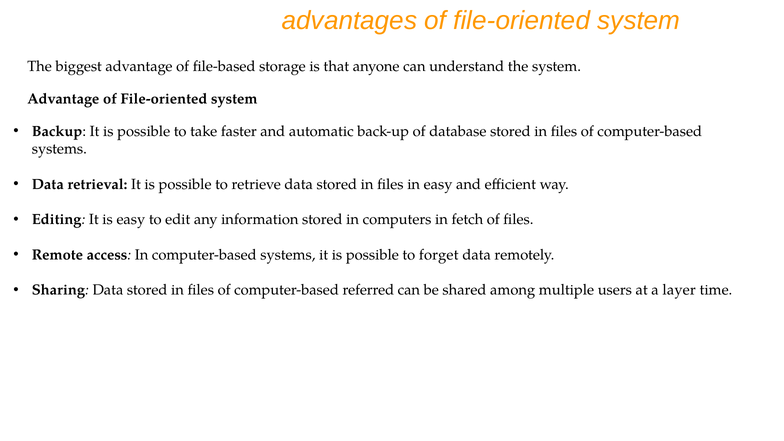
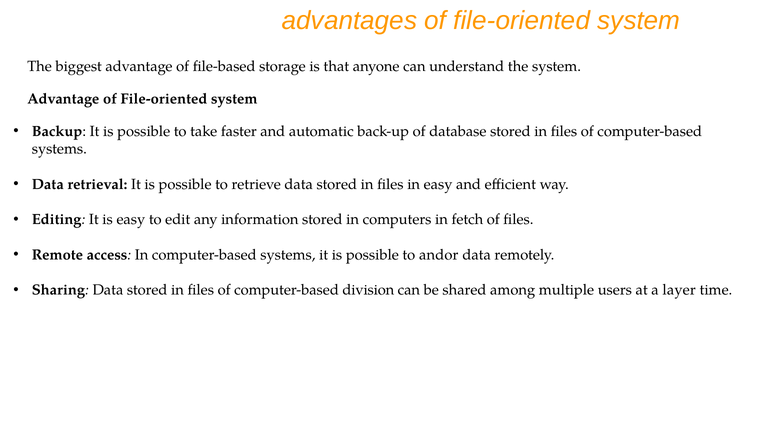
forget: forget -> andor (439, 255)
referred: referred -> division (368, 290)
